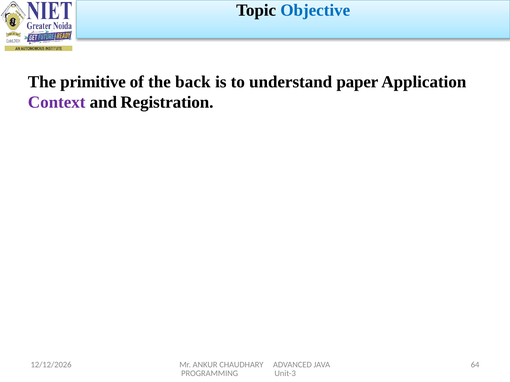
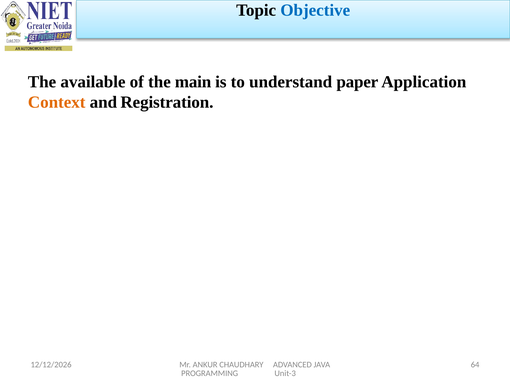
primitive: primitive -> available (93, 82)
back: back -> main (193, 82)
Context colour: purple -> orange (57, 102)
